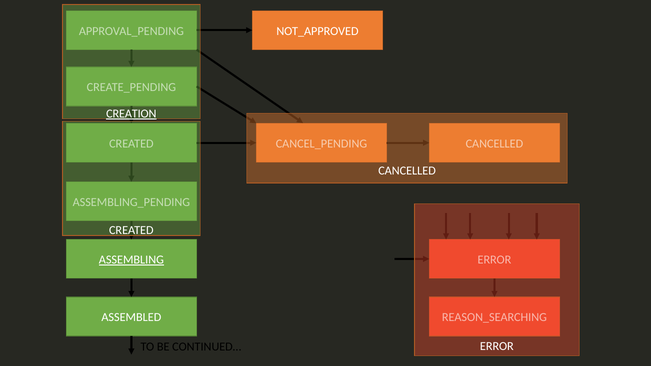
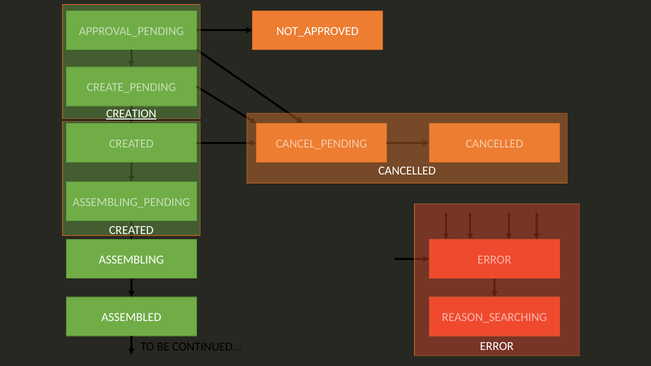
ASSEMBLING underline: present -> none (131, 260)
